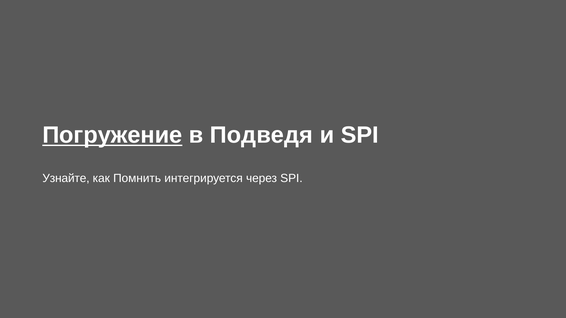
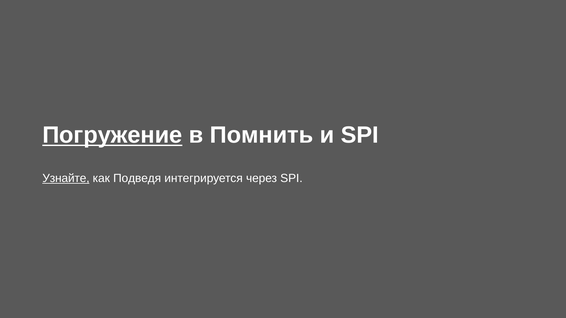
Подведя: Подведя -> Помнить (261, 135)
Узнайте underline: none -> present (66, 178)
Помнить: Помнить -> Подведя (137, 178)
